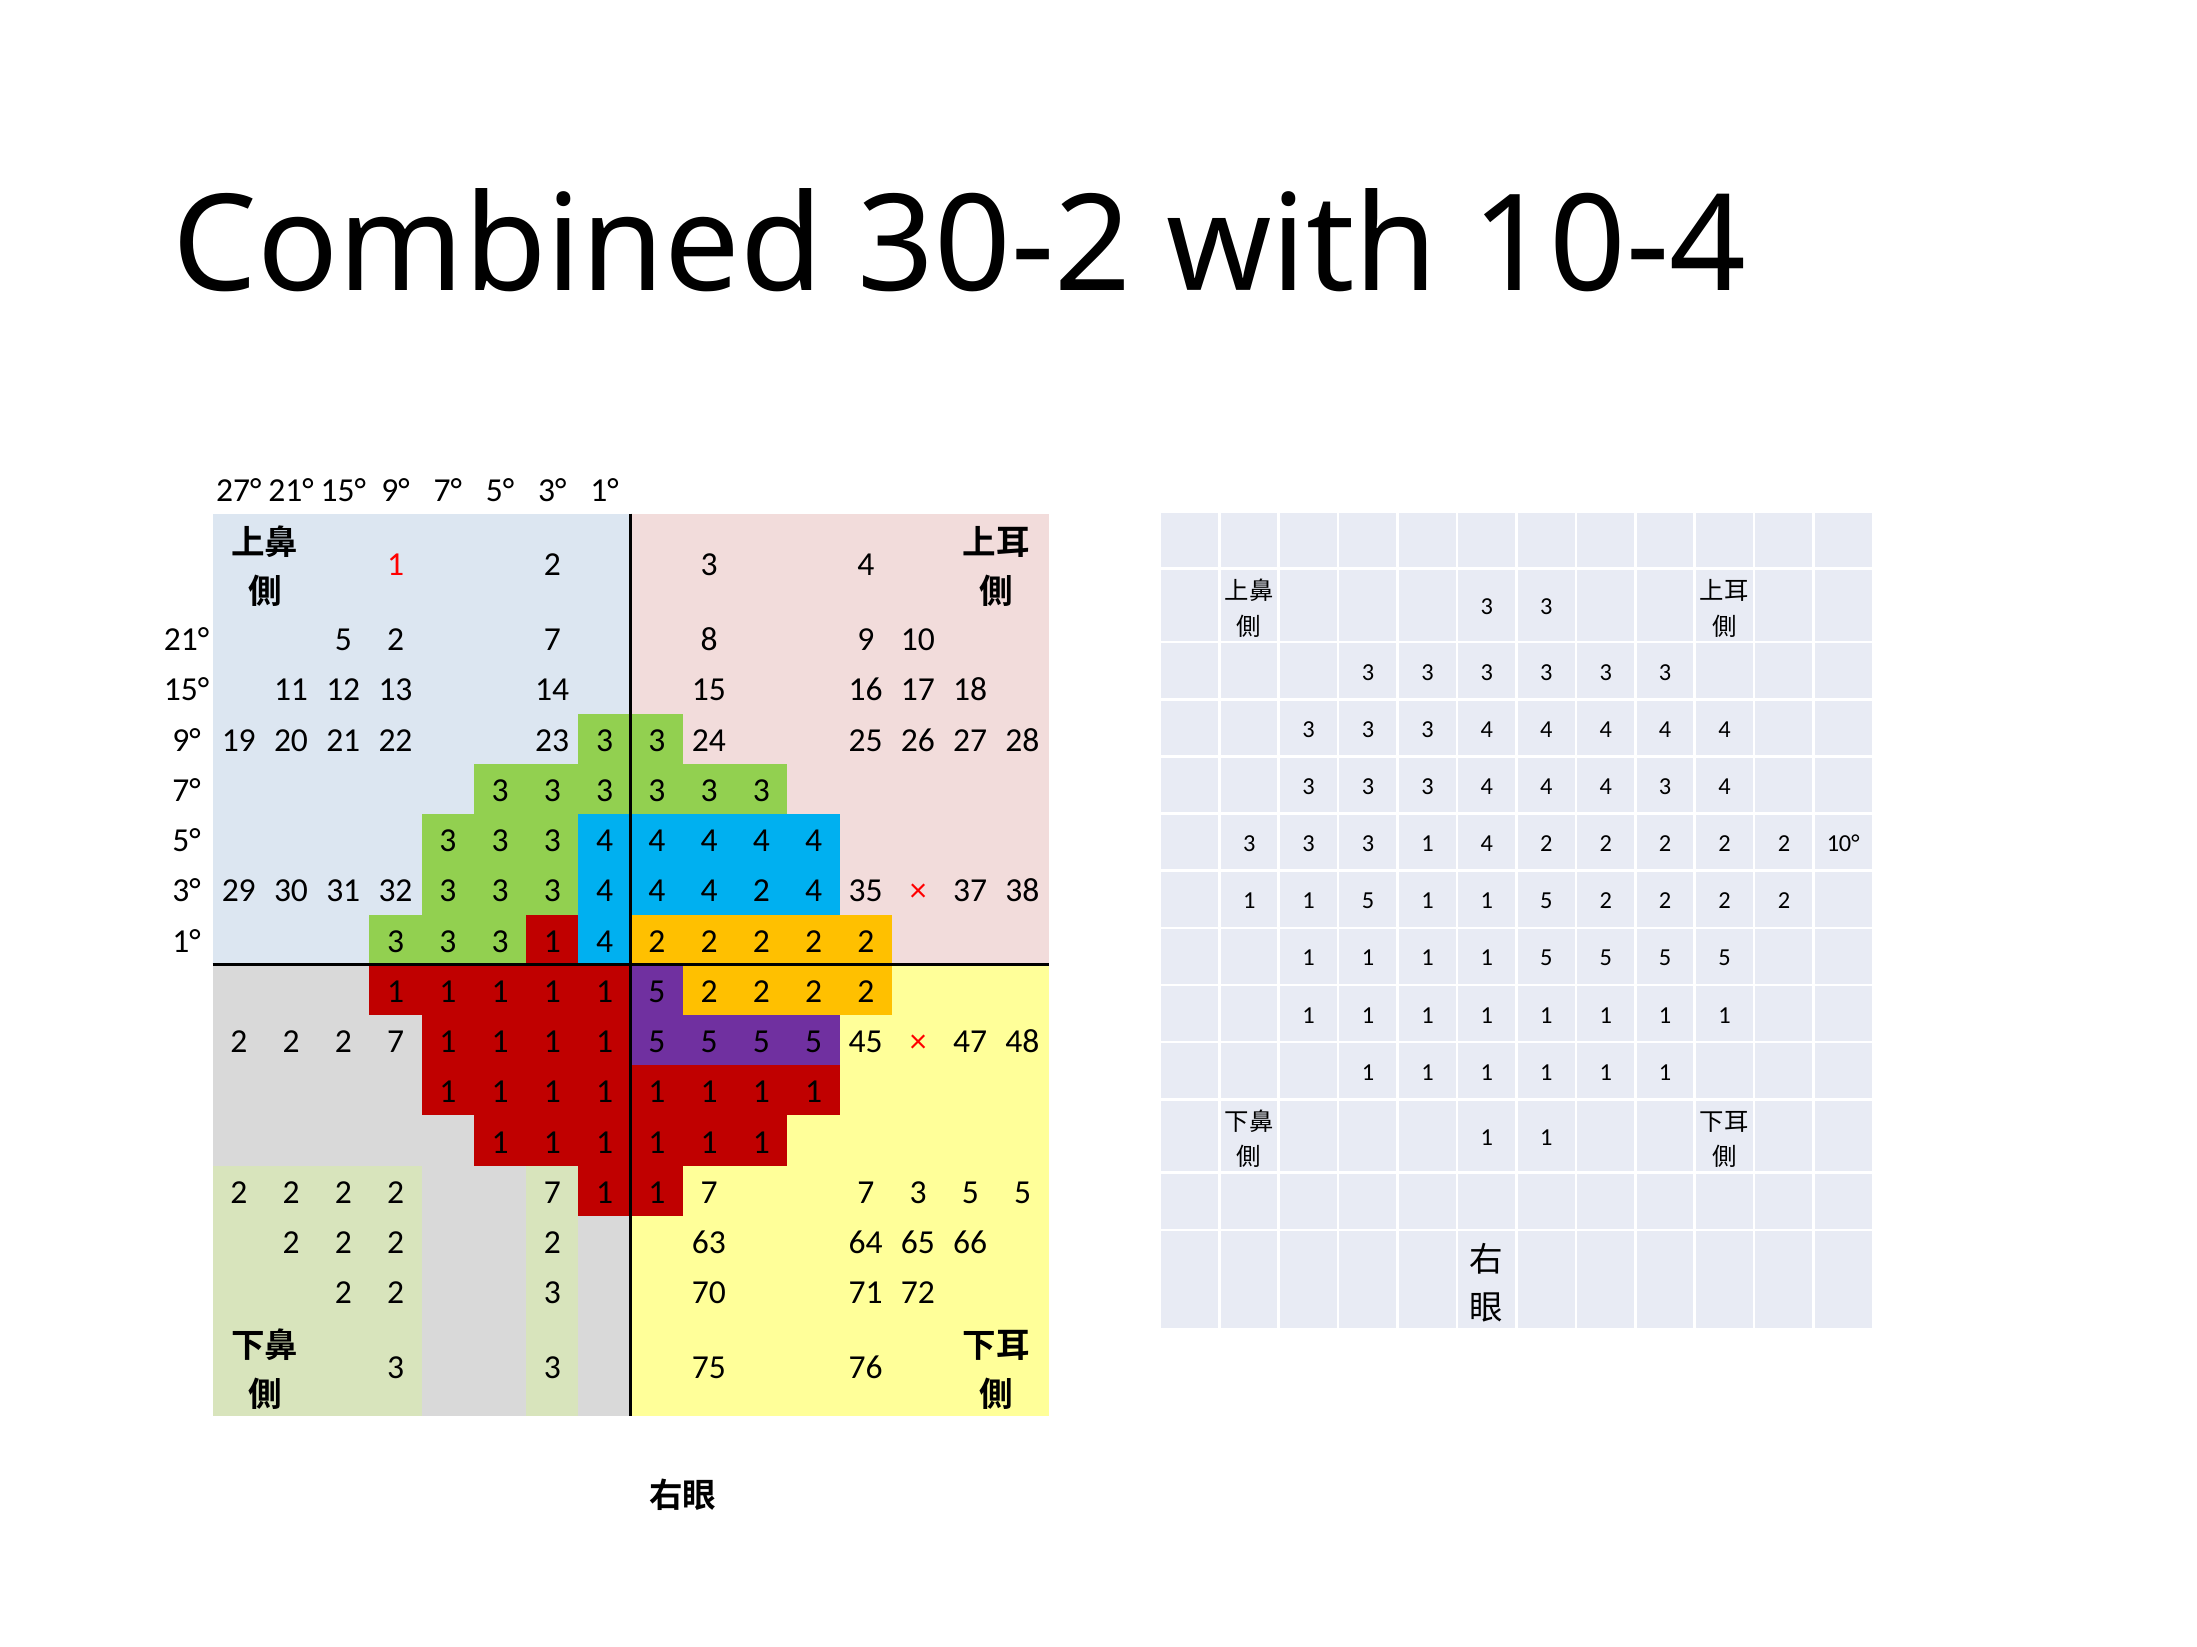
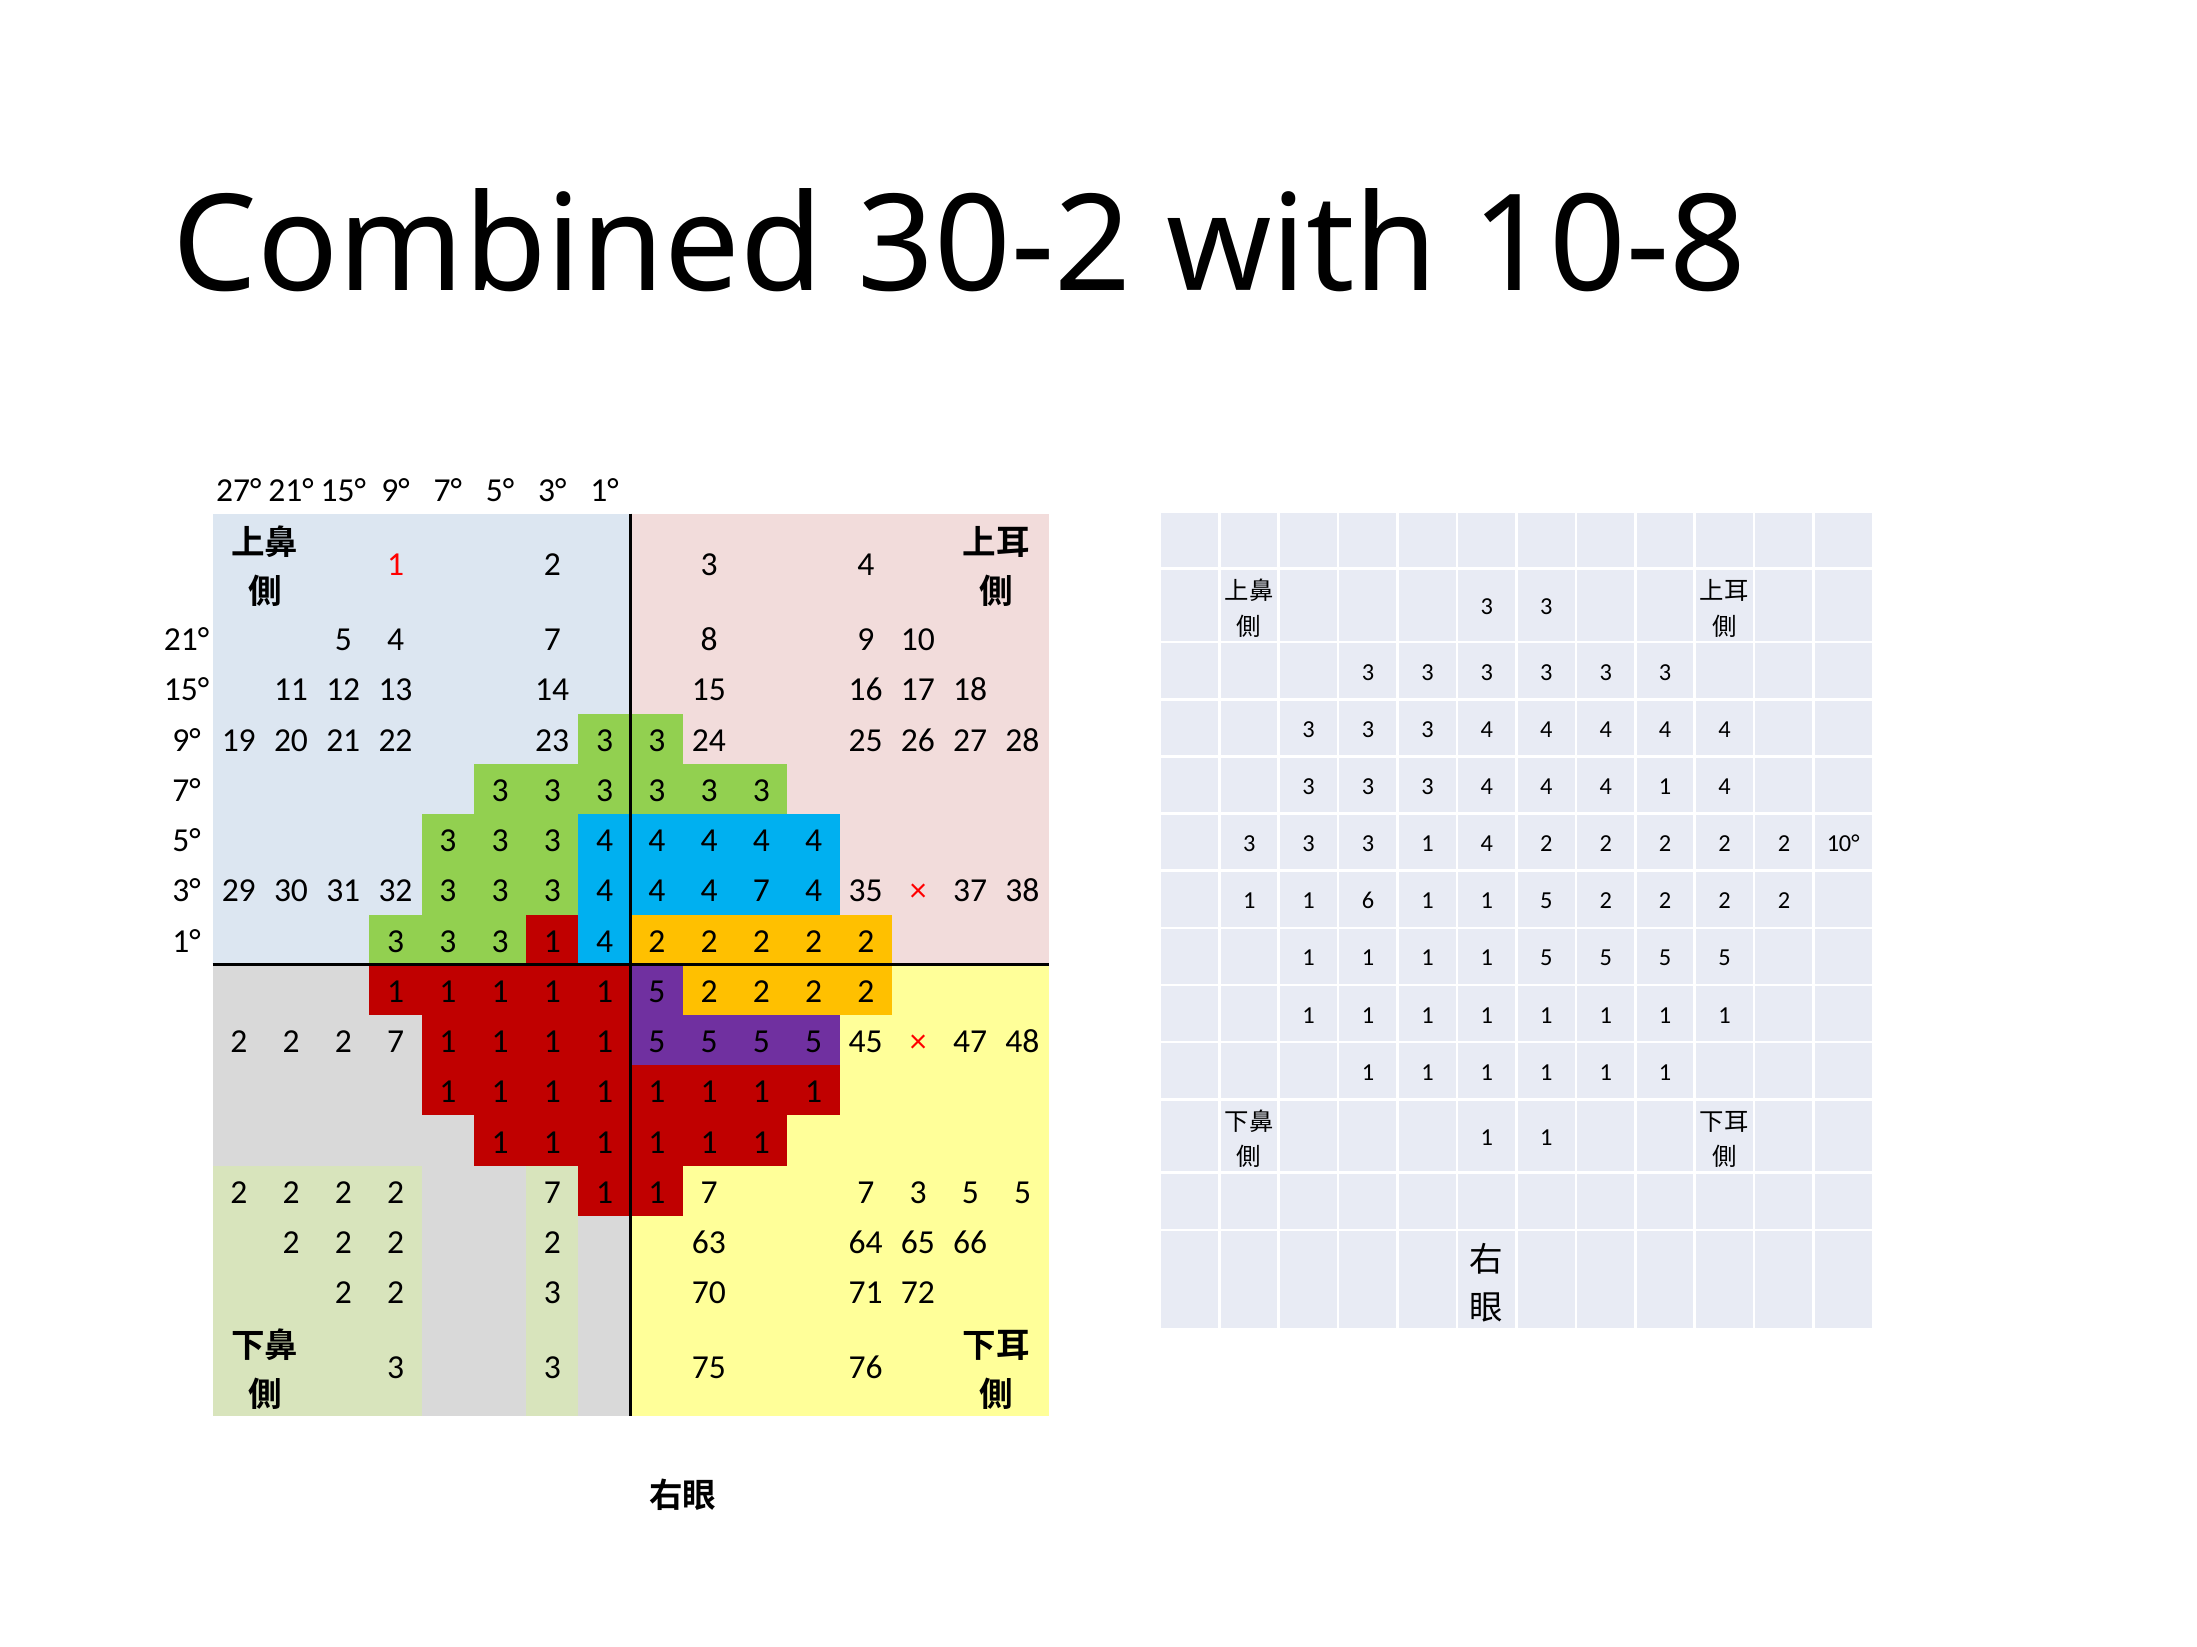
10-4: 10-4 -> 10-8 (1609, 246)
21° 5 2: 2 -> 4 (396, 640)
3: 3 -> 1 (1665, 787)
4 4 2: 2 -> 7 (761, 891)
5: 5 -> 6 (1368, 901)
